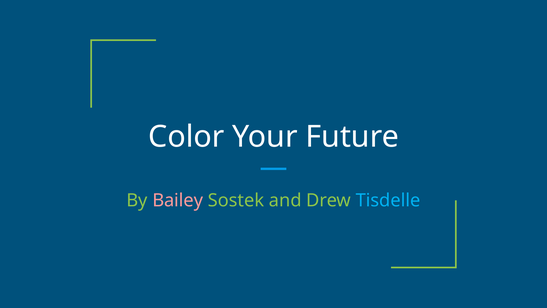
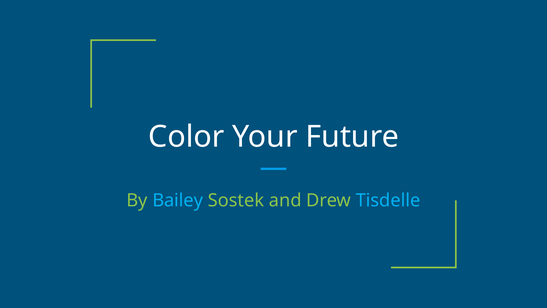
Bailey colour: pink -> light blue (178, 200)
